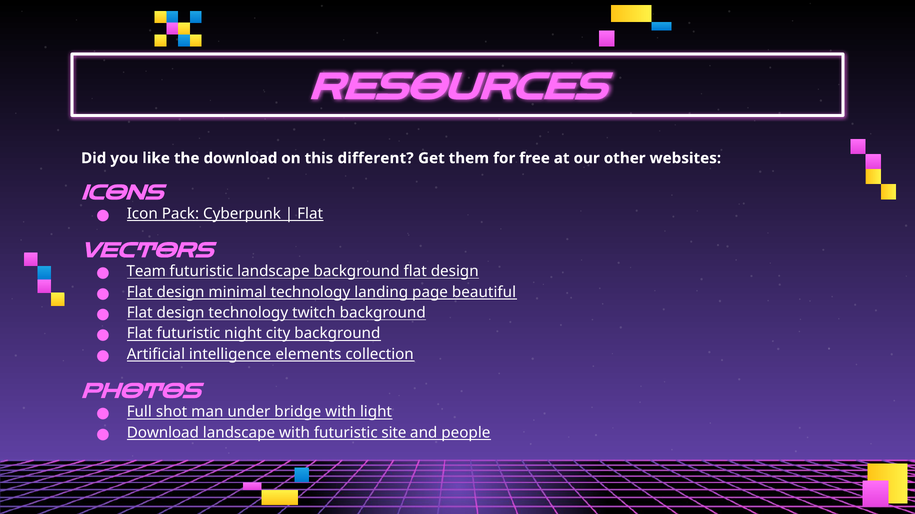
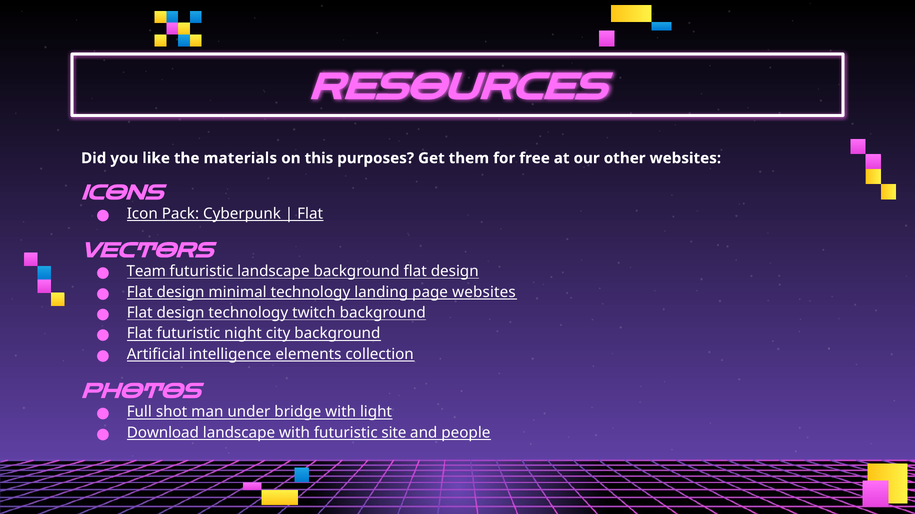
the download: download -> materials (240, 158)
different: different -> purposes (376, 158)
page beautiful: beautiful -> websites (484, 292)
